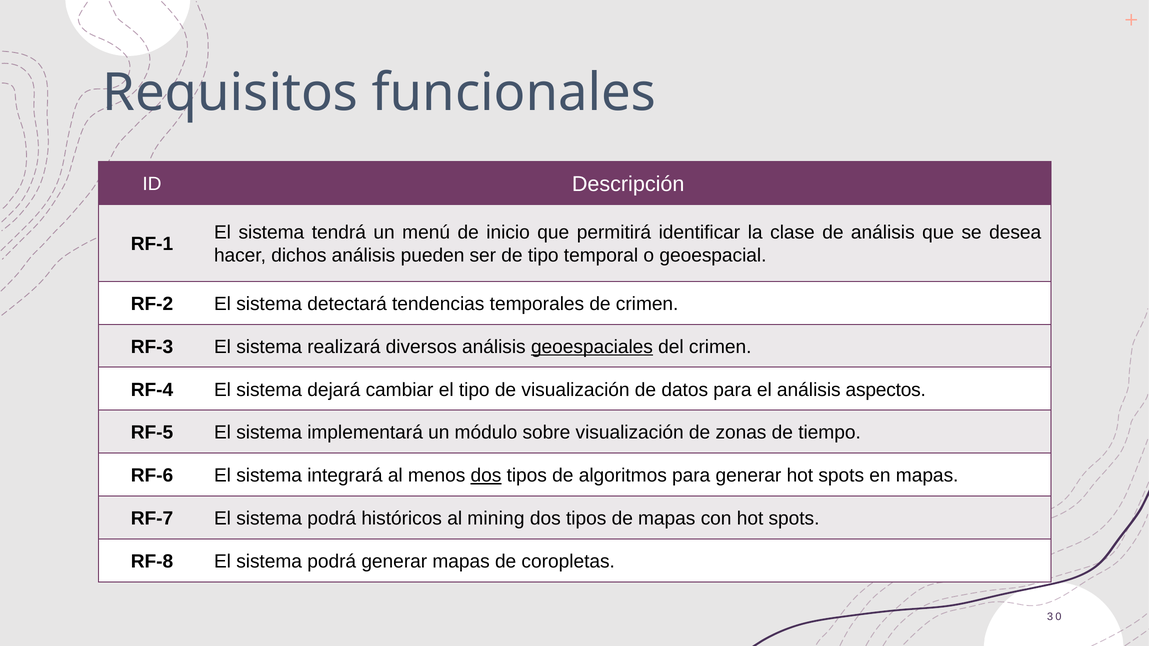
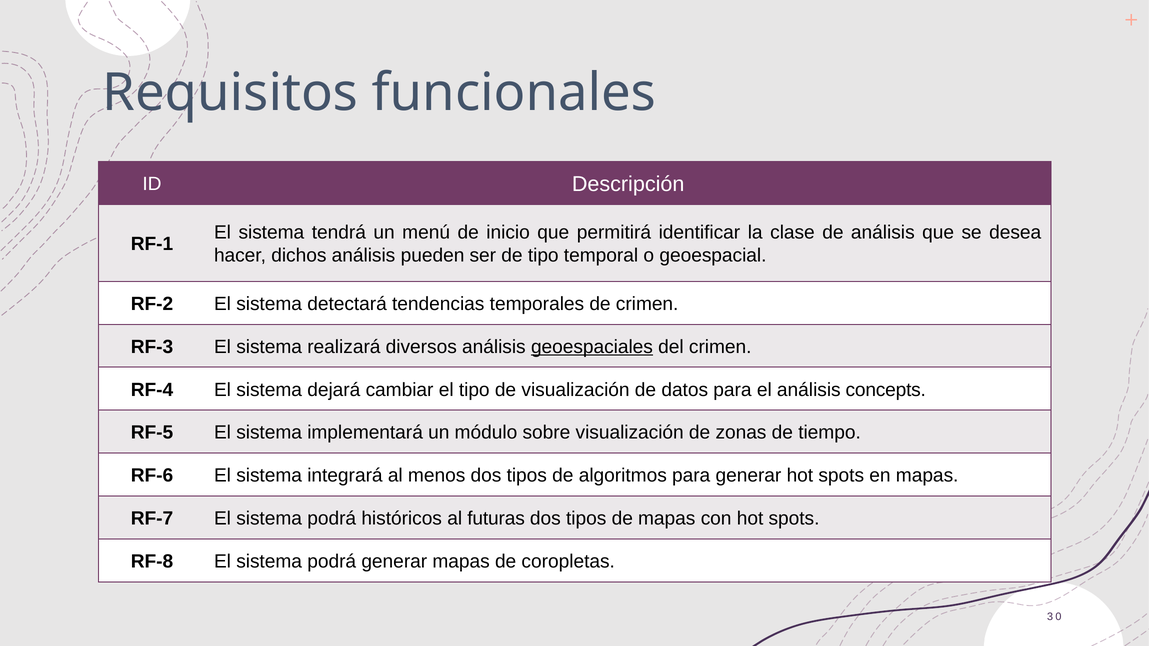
aspectos: aspectos -> concepts (886, 390)
dos underline: present -> none (486, 476)
mining: mining -> futuras (496, 519)
